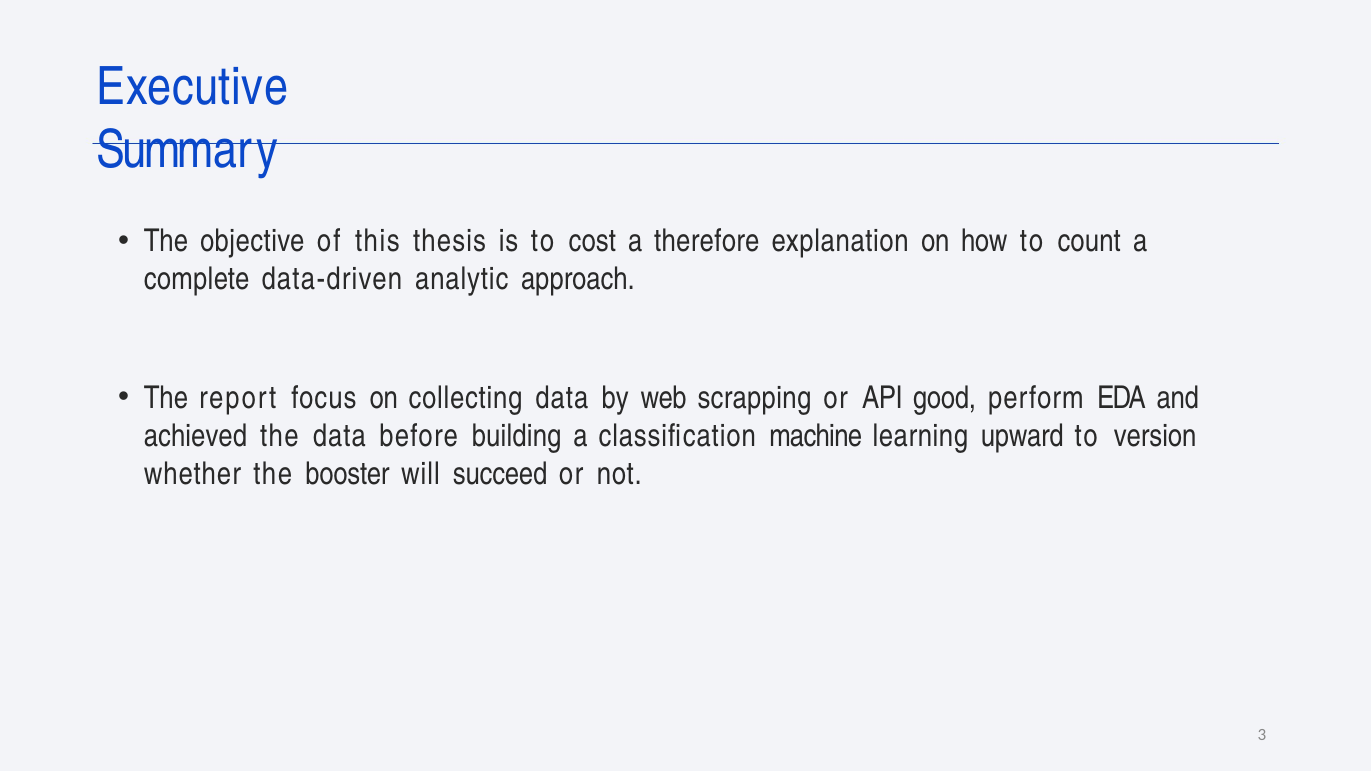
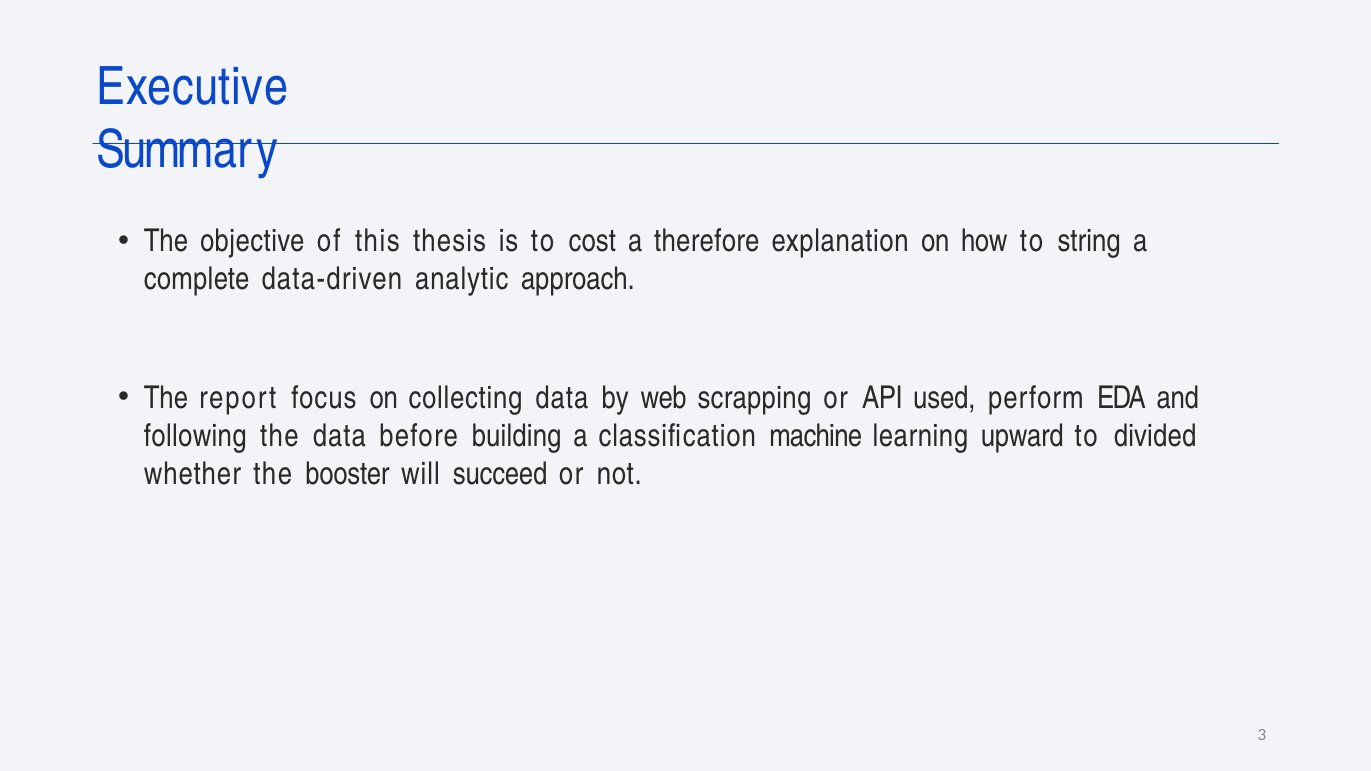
count: count -> string (1089, 242)
good: good -> used (944, 398)
achieved: achieved -> following (195, 436)
version: version -> divided (1155, 436)
